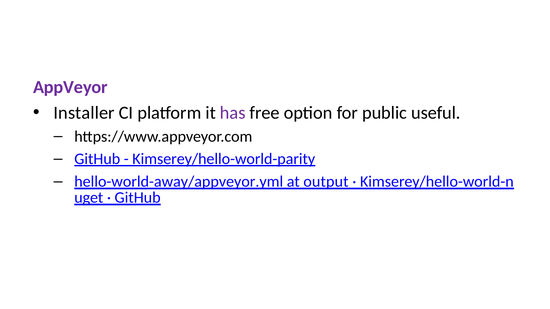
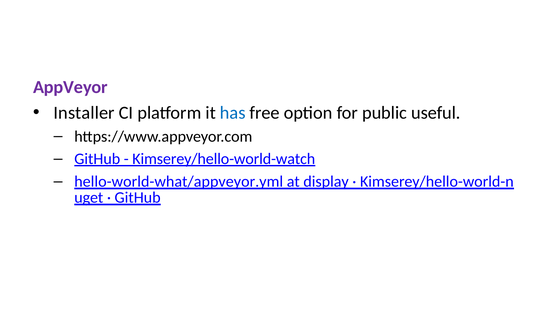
has colour: purple -> blue (233, 113)
Kimserey/hello-world-parity: Kimserey/hello-world-parity -> Kimserey/hello-world-watch (224, 159)
hello-world-away/appveyor.yml: hello-world-away/appveyor.yml -> hello-world-what/appveyor.yml (179, 182)
output: output -> display (326, 182)
